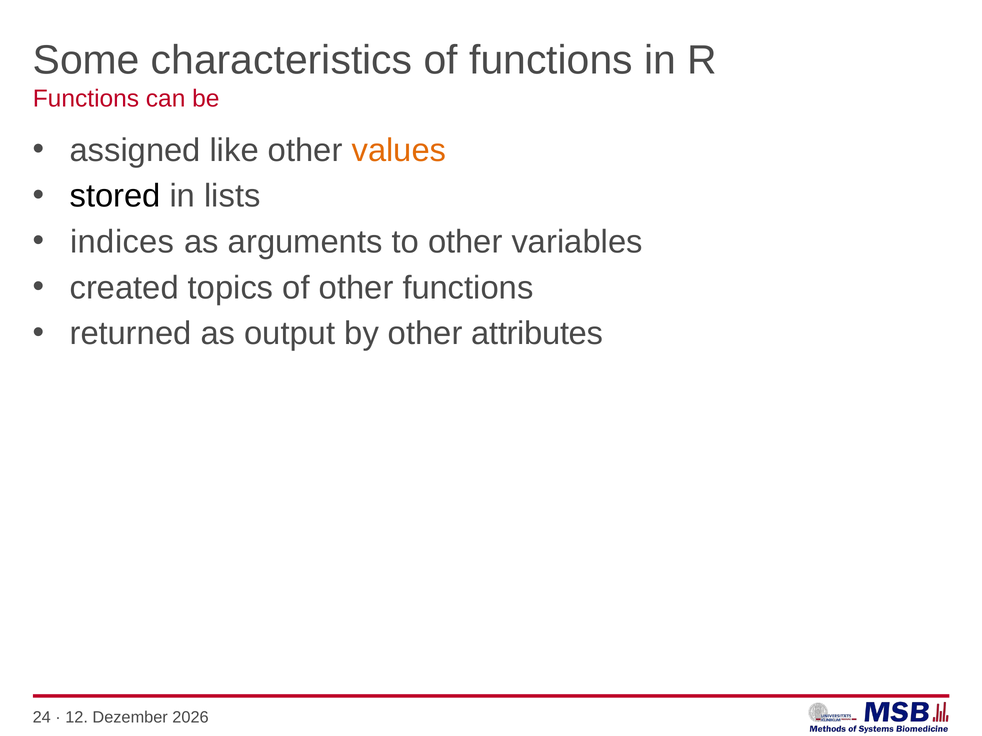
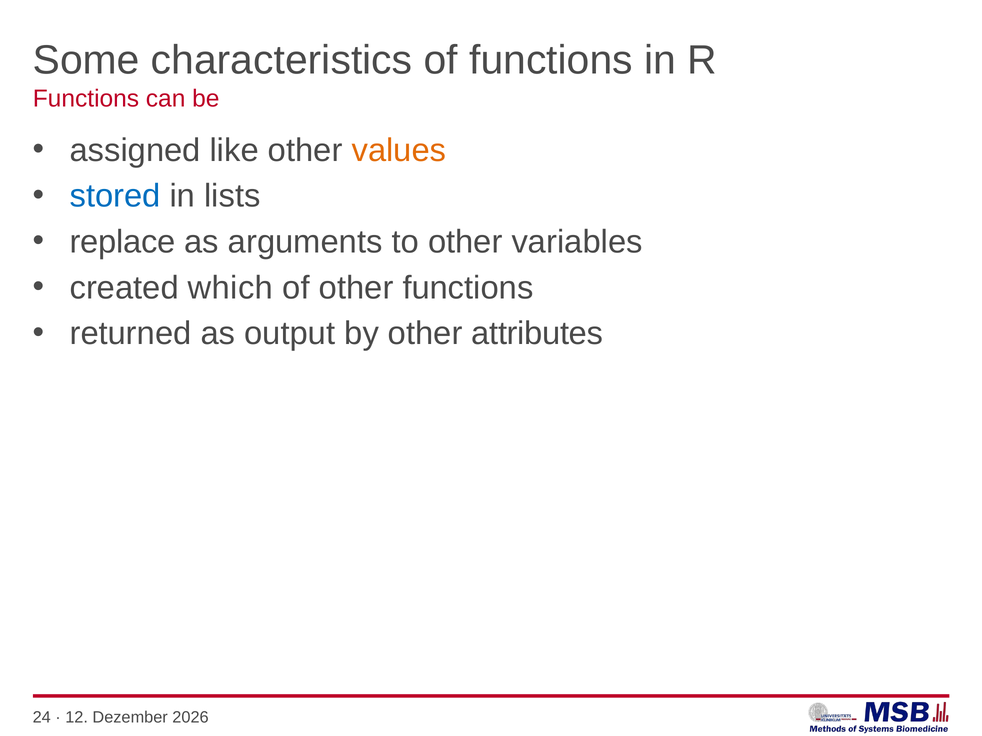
stored colour: black -> blue (115, 196)
indices: indices -> replace (123, 242)
topics: topics -> which (230, 288)
